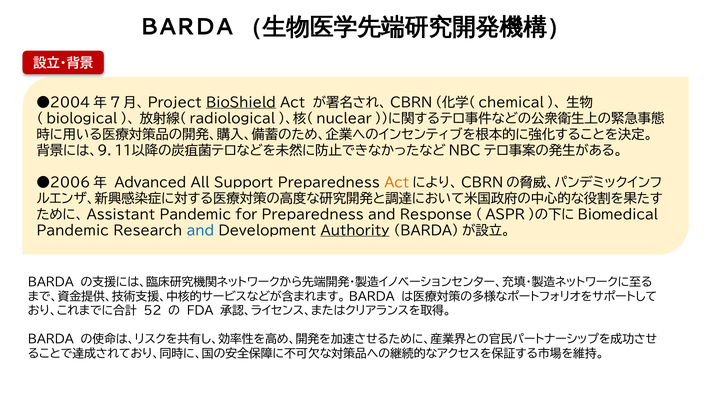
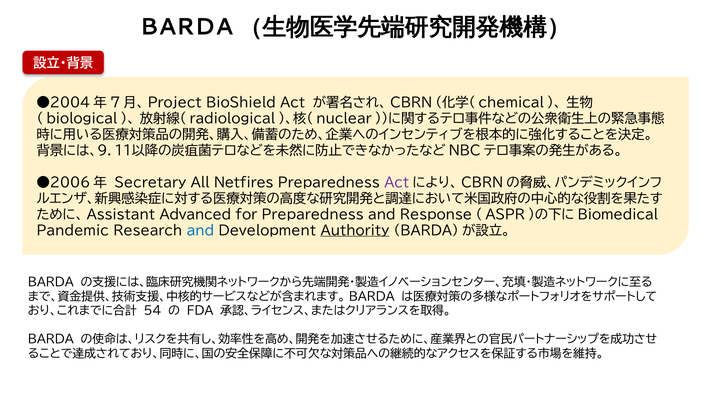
BioShield underline: present -> none (241, 103)
Advanced: Advanced -> Secretary (150, 183)
Support: Support -> Netfires (244, 183)
Act colour: orange -> purple (397, 183)
Pandemic: Pandemic -> Advanced (195, 215)
52: 52 -> 54 (153, 311)
